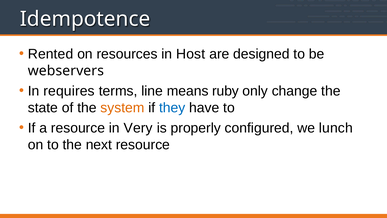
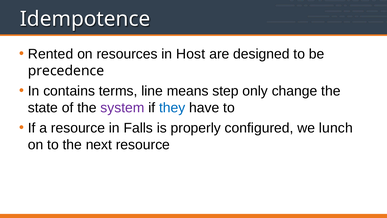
webservers: webservers -> precedence (66, 71)
requires: requires -> contains (69, 91)
ruby: ruby -> step (225, 91)
system colour: orange -> purple (122, 108)
Very: Very -> Falls (138, 128)
